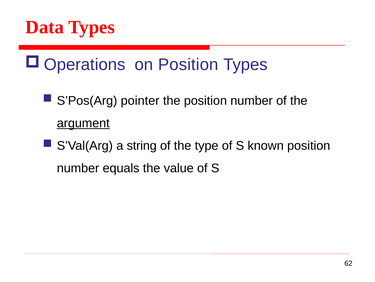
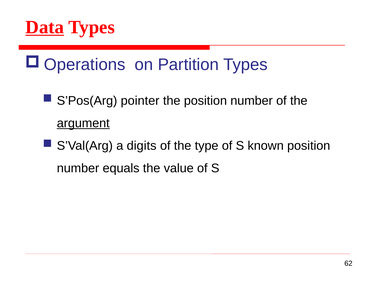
Data underline: none -> present (45, 27)
on Position: Position -> Partition (188, 65)
string: string -> digits (142, 145)
